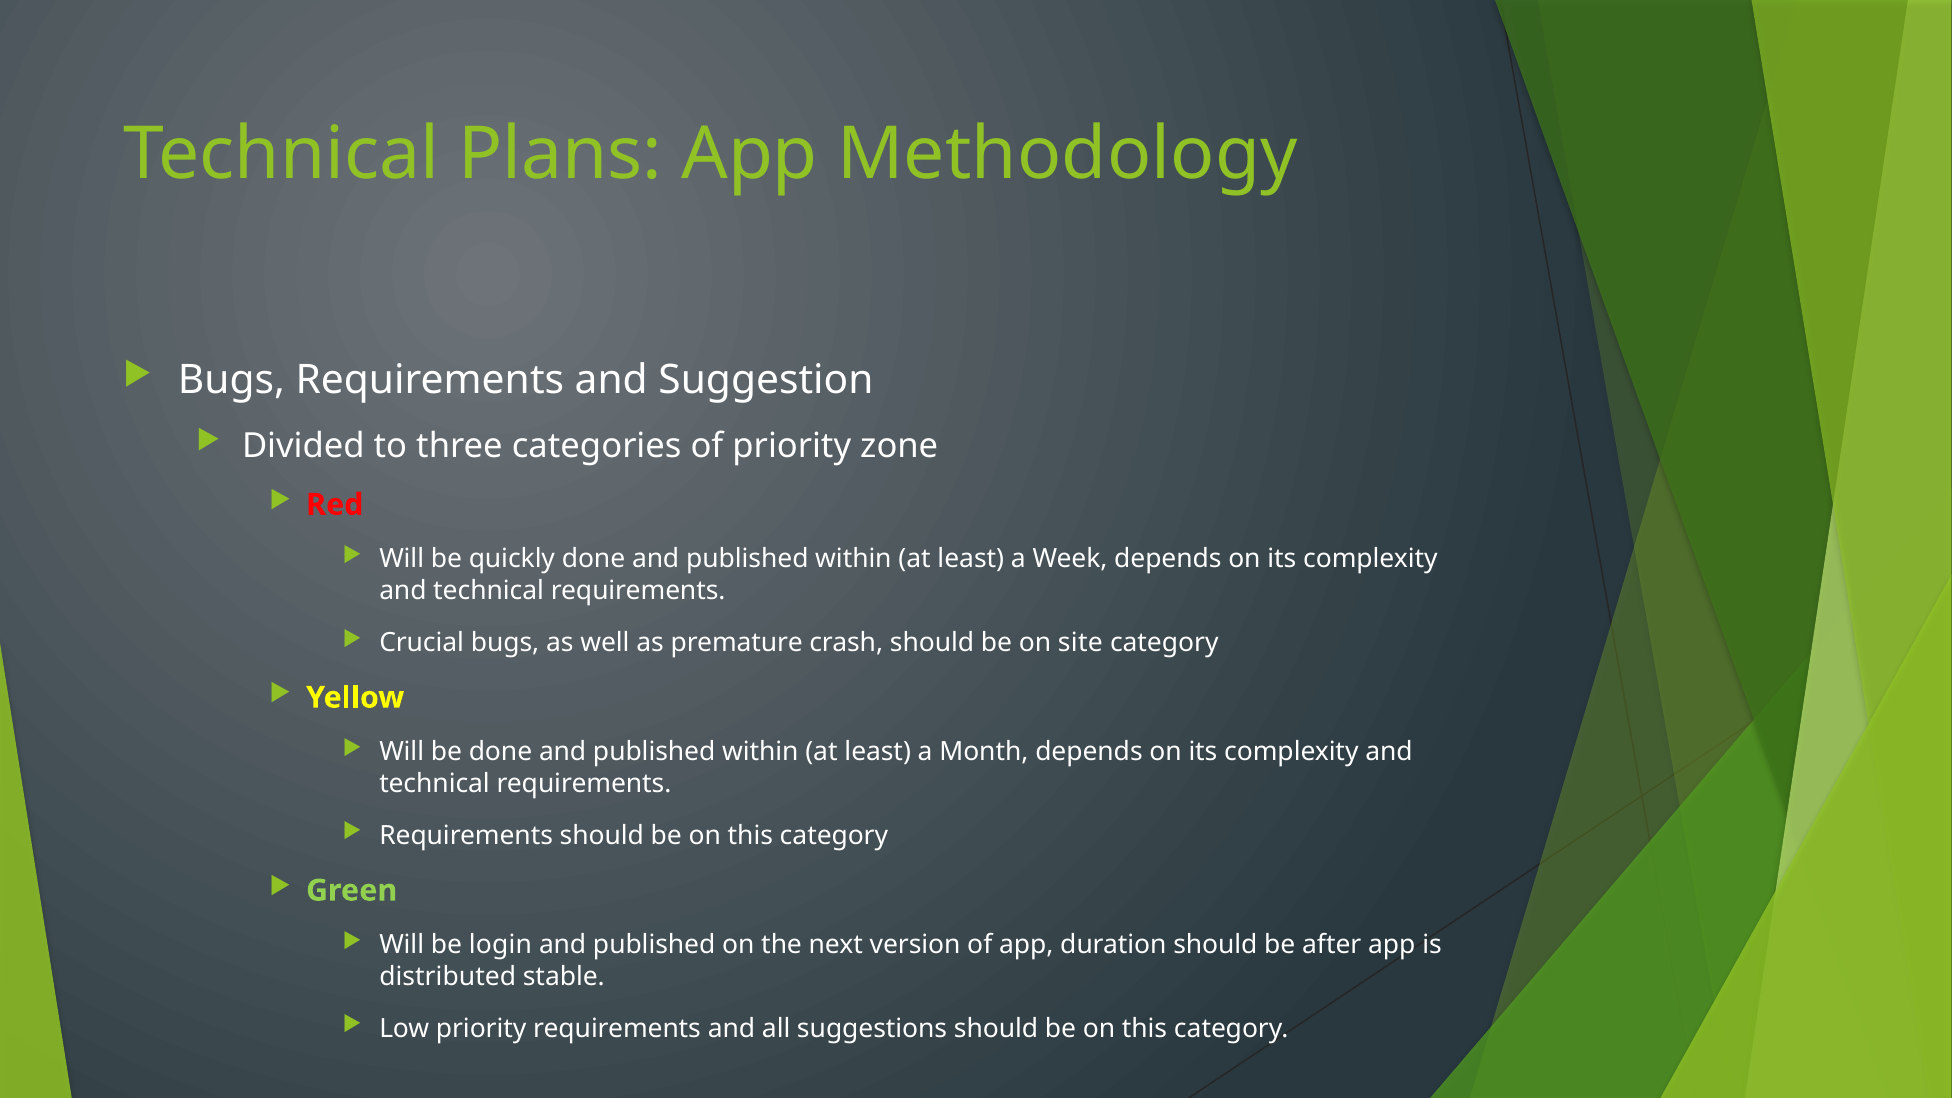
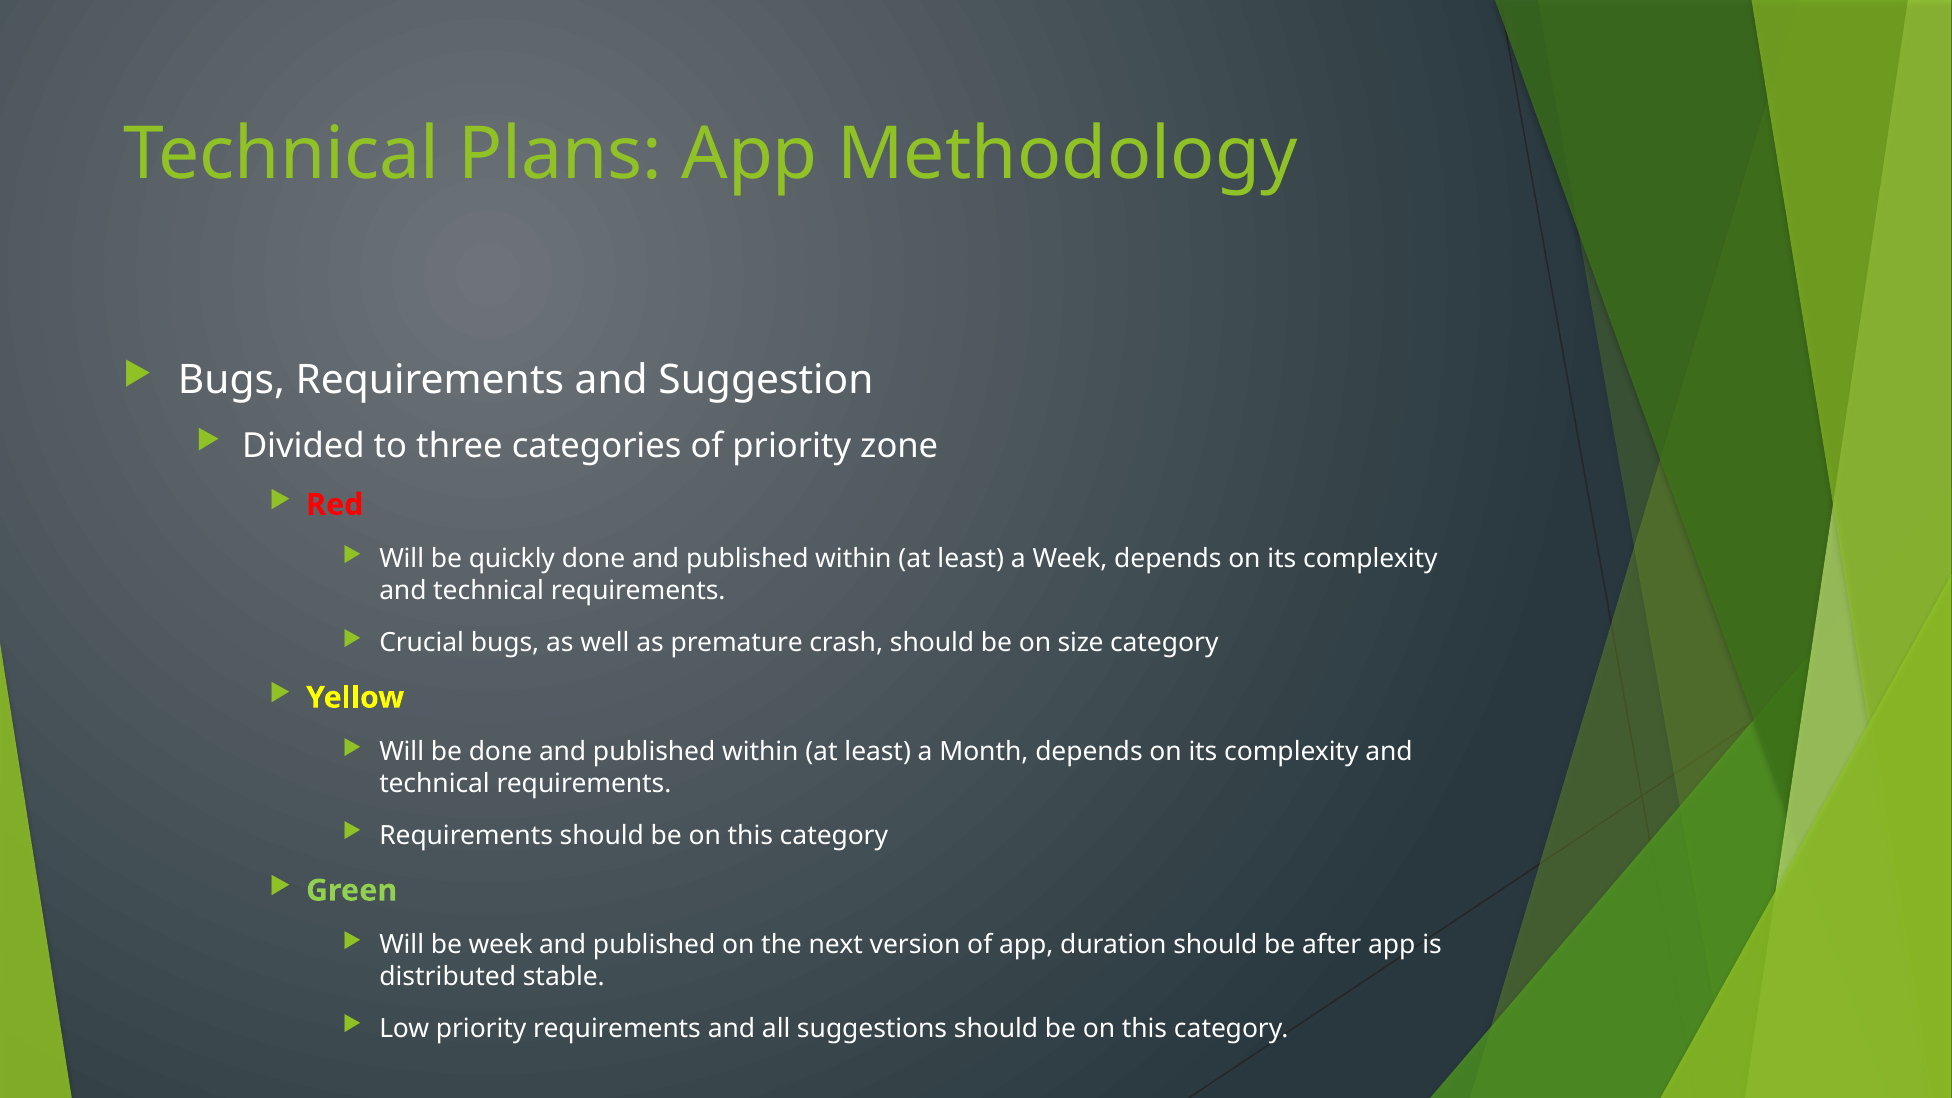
site: site -> size (1081, 643)
be login: login -> week (501, 945)
